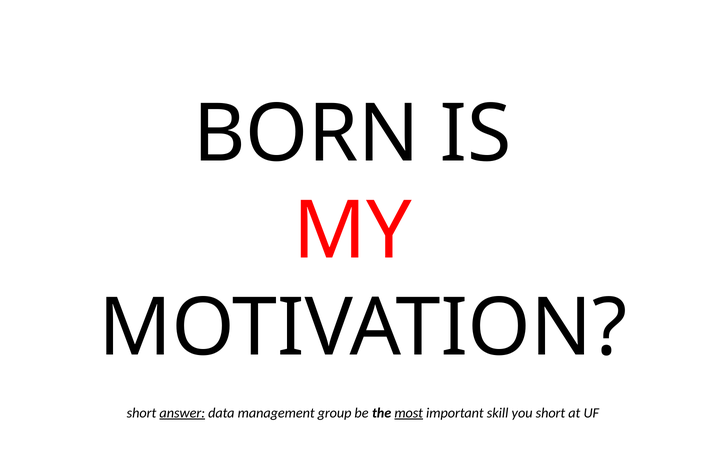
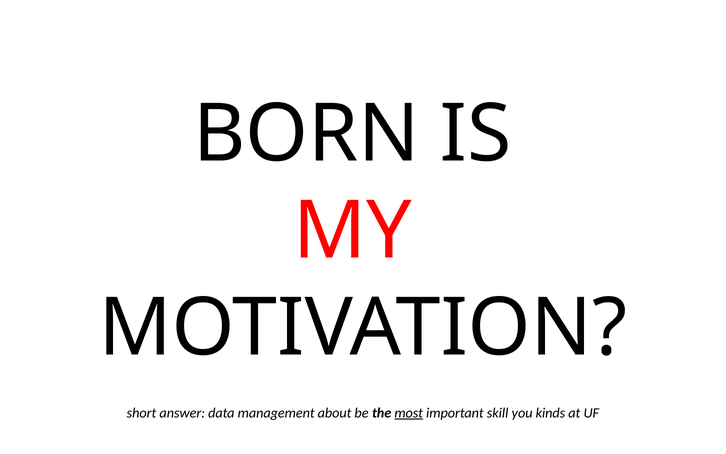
answer underline: present -> none (182, 413)
group: group -> about (335, 413)
you short: short -> kinds (550, 413)
